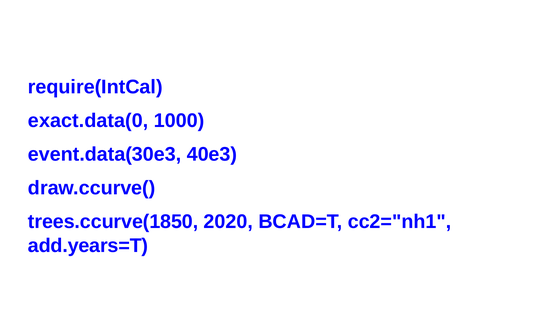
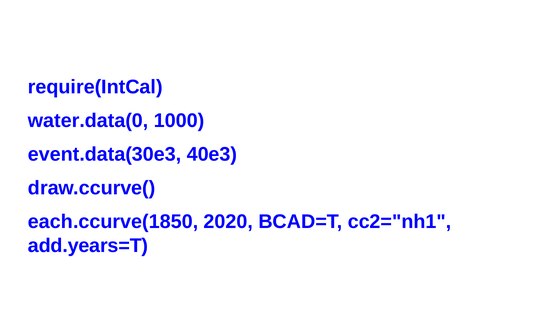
exact.data(0: exact.data(0 -> water.data(0 (88, 121)
trees.ccurve(1850: trees.ccurve(1850 -> each.ccurve(1850 (113, 222)
